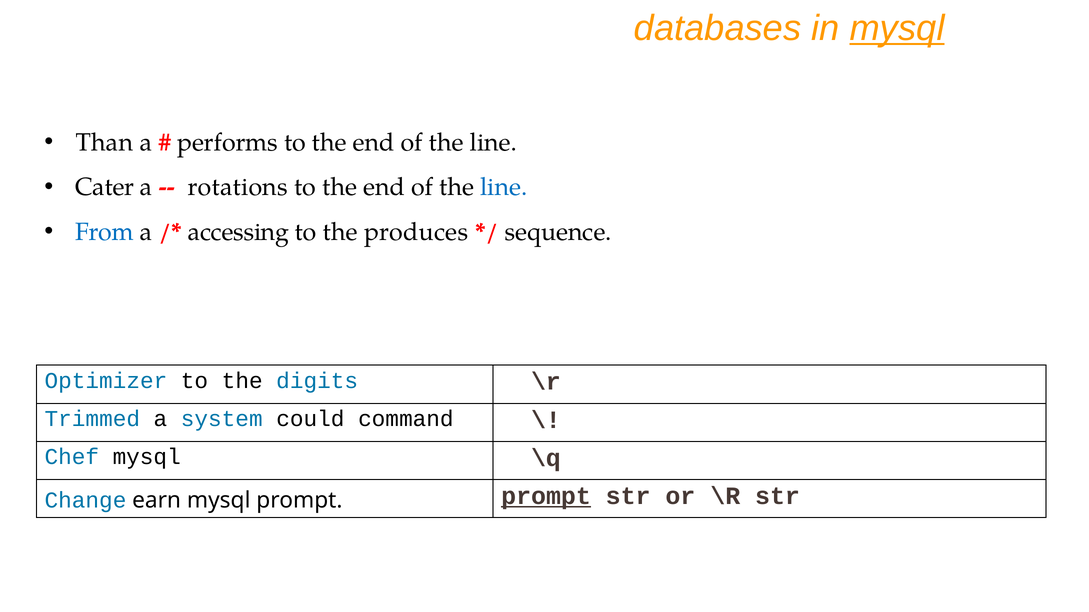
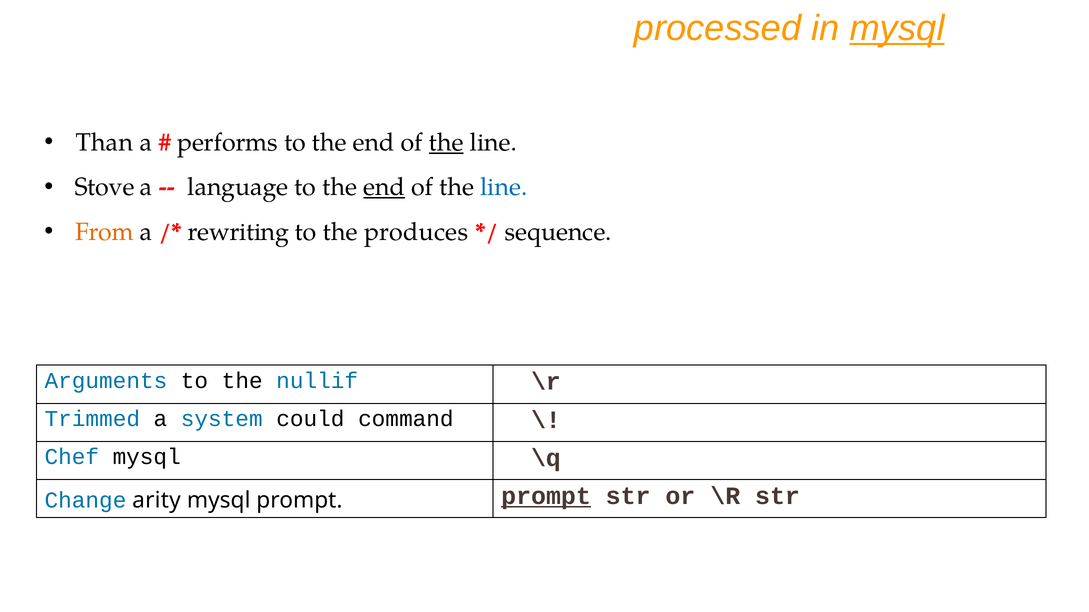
databases: databases -> processed (718, 28)
the underline: none -> present (446, 143)
Cater: Cater -> Stove (105, 187)
rotations: rotations -> language (238, 187)
end underline: none -> present (384, 187)
From colour: blue -> orange (105, 232)
accessing: accessing -> rewriting (238, 232)
Optimizer: Optimizer -> Arguments (106, 381)
digits: digits -> nullif (317, 381)
earn: earn -> arity (156, 501)
